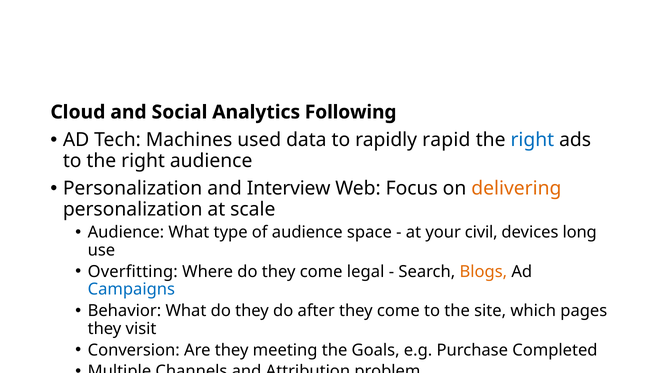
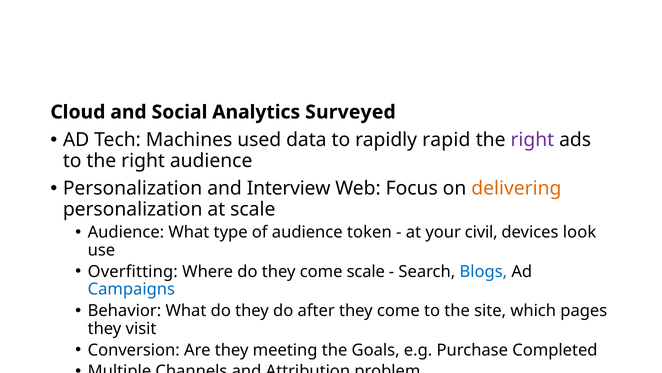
Following: Following -> Surveyed (350, 112)
right colour: blue -> purple (532, 140)
space: space -> token (369, 232)
long: long -> look (580, 232)
come legal: legal -> scale (366, 271)
Blogs colour: orange -> blue (483, 271)
